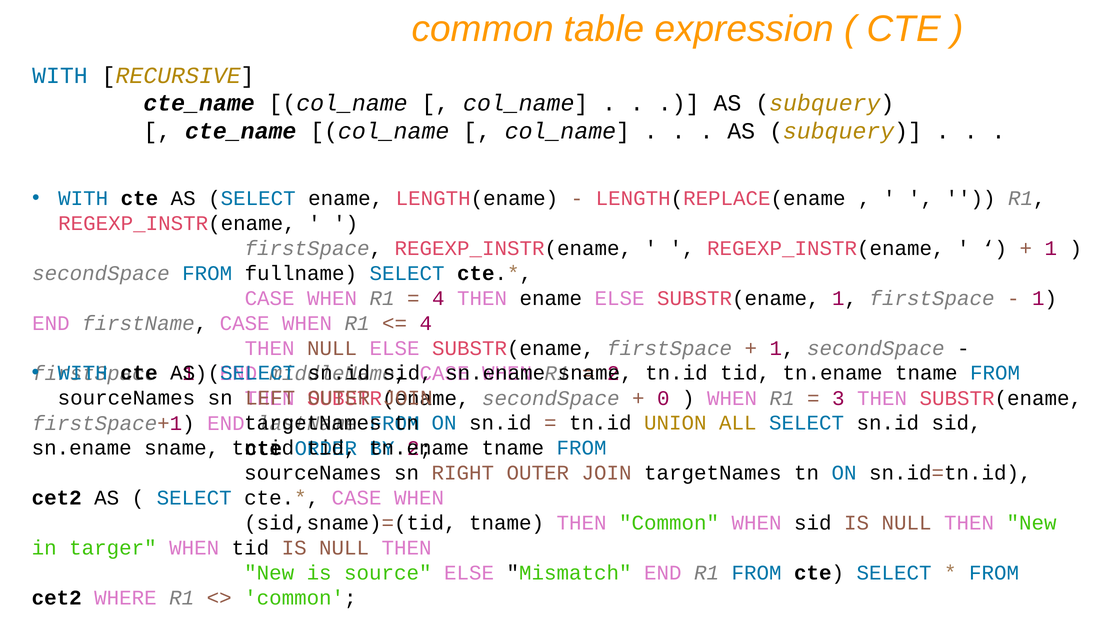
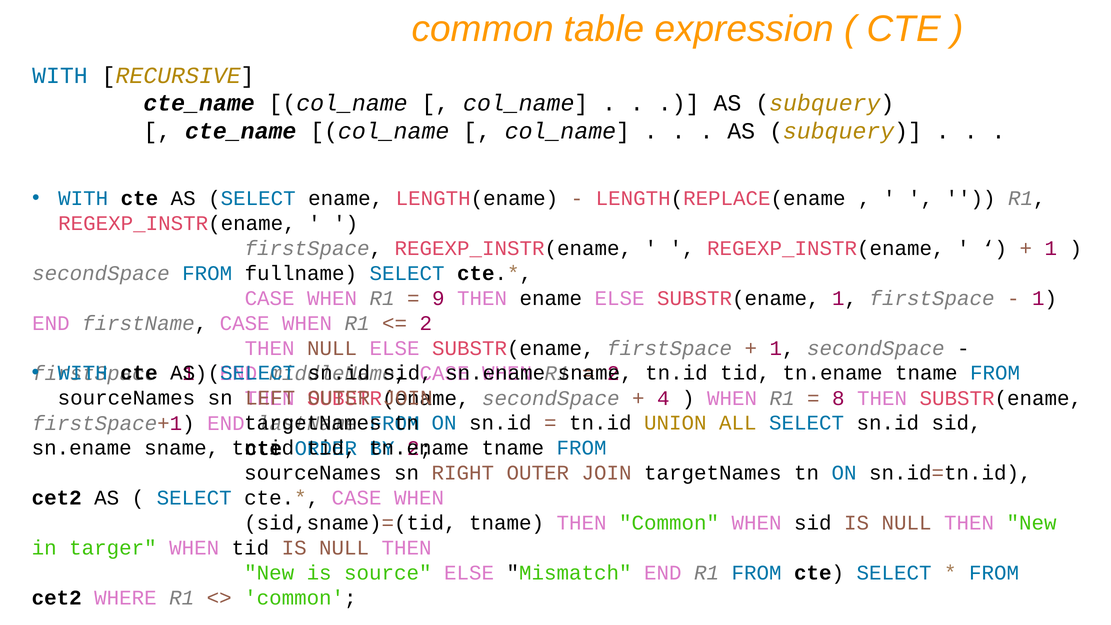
4: 4 -> 9 (438, 298)
4: 4 -> 2 (426, 323)
0: 0 -> 4 (663, 398)
3: 3 -> 8 (838, 398)
